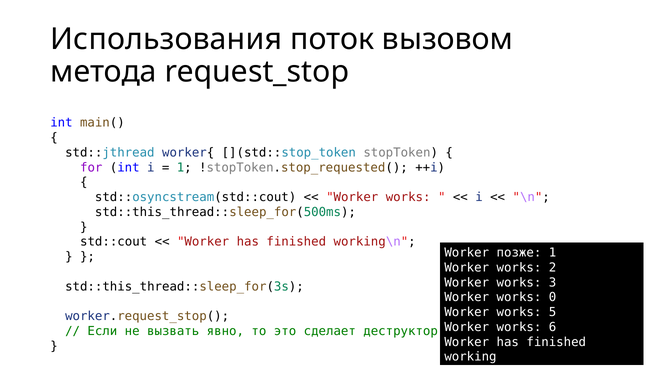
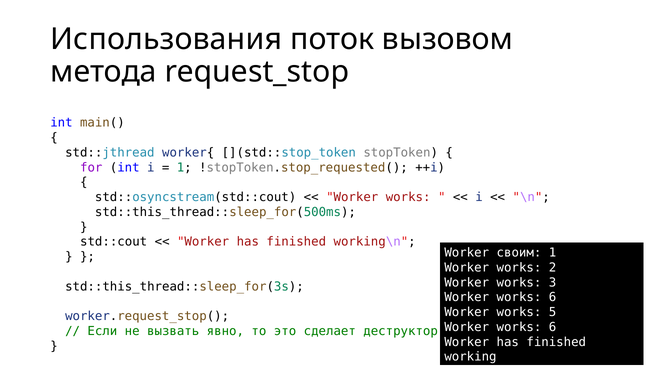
позже: позже -> своим (519, 253)
0: 0 -> 6 (553, 297)
